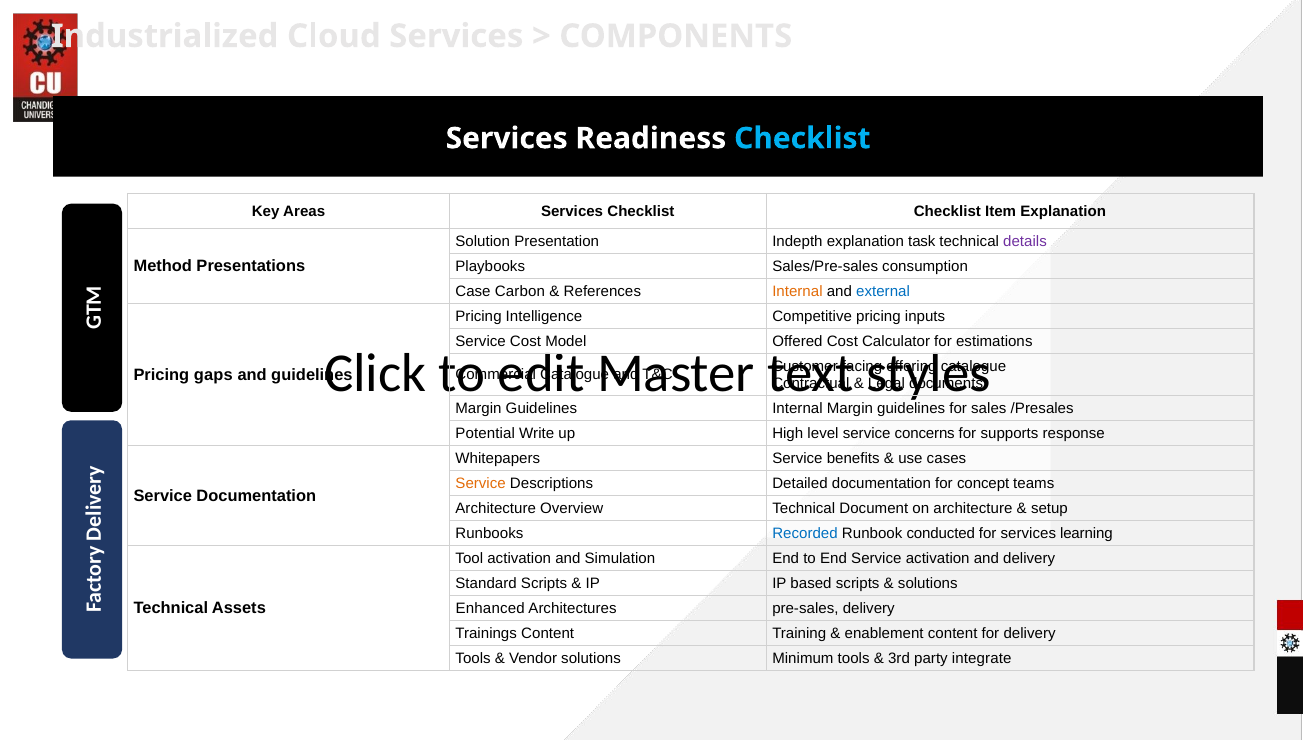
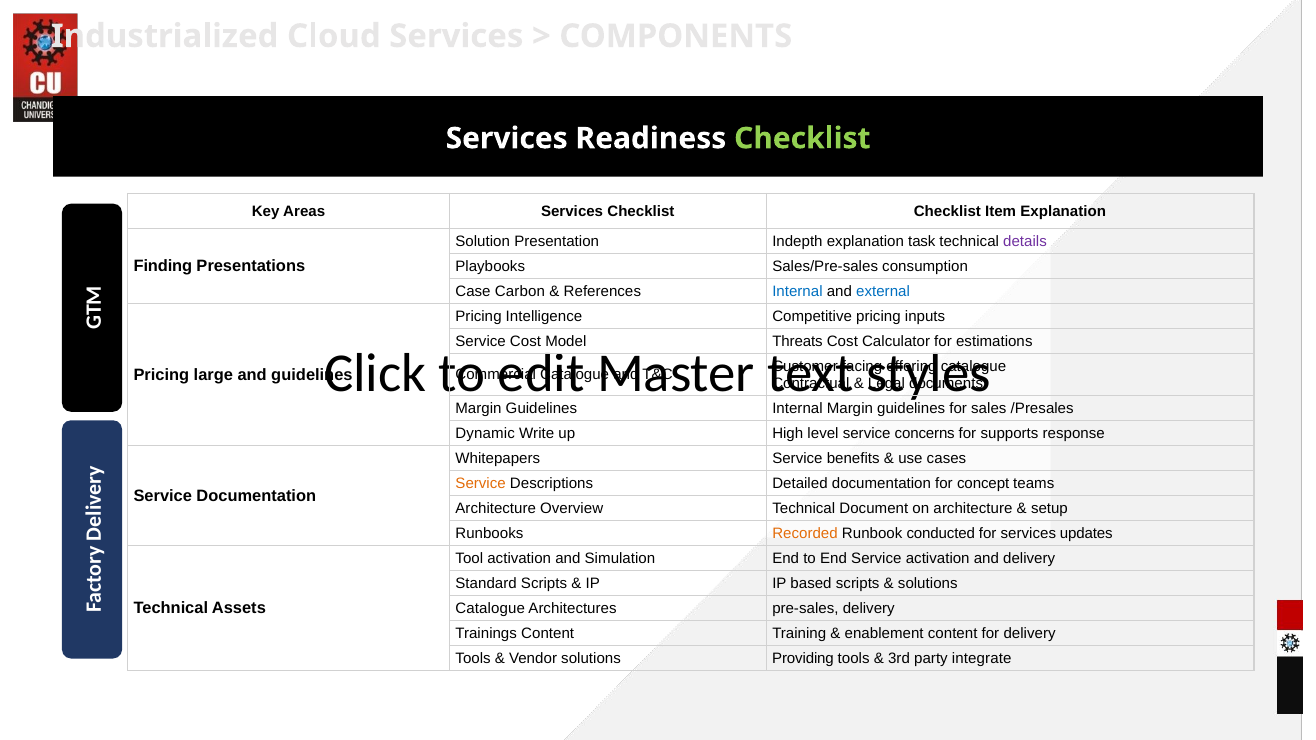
Checklist colour: light blue -> light green (802, 138)
Method: Method -> Finding (163, 267)
Internal colour: orange -> blue (797, 292)
Offered: Offered -> Threats (798, 342)
gaps: gaps -> large (213, 375)
Potential: Potential -> Dynamic (485, 433)
Recorded colour: blue -> orange (805, 533)
learning: learning -> updates (1086, 533)
Enhanced: Enhanced -> Catalogue (490, 608)
Minimum: Minimum -> Providing (803, 658)
